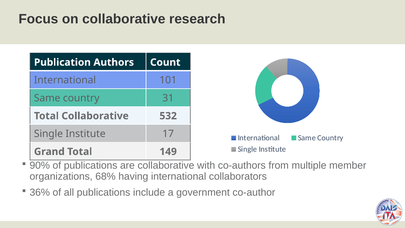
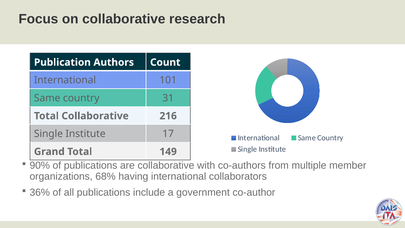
532: 532 -> 216 (168, 116)
